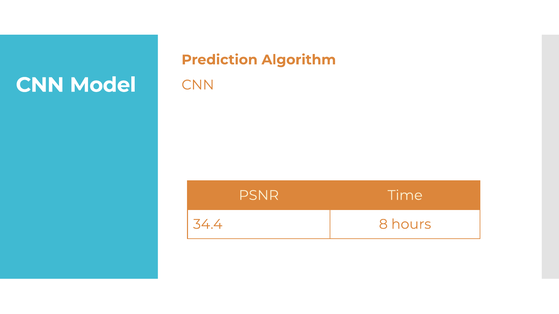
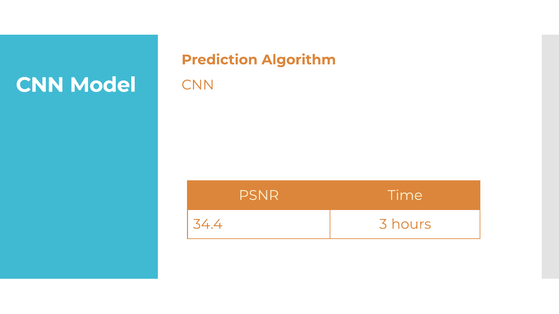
8: 8 -> 3 (383, 224)
